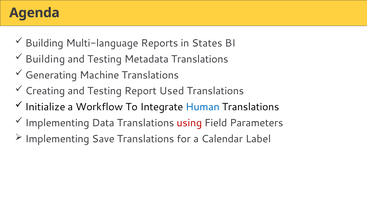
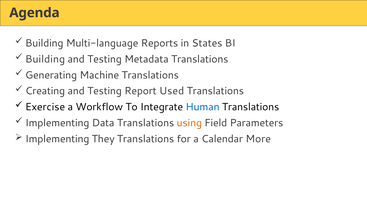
Initialize: Initialize -> Exercise (45, 107)
using colour: red -> orange (189, 123)
Save: Save -> They (103, 139)
Label: Label -> More (258, 139)
